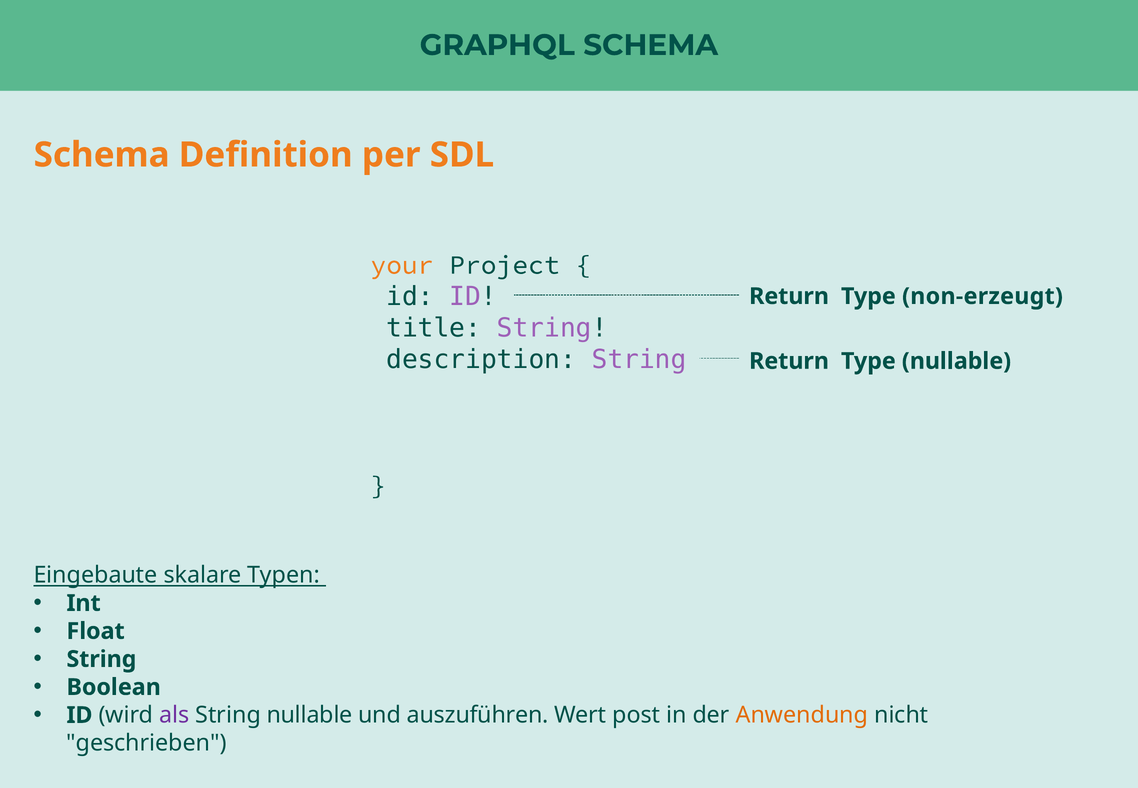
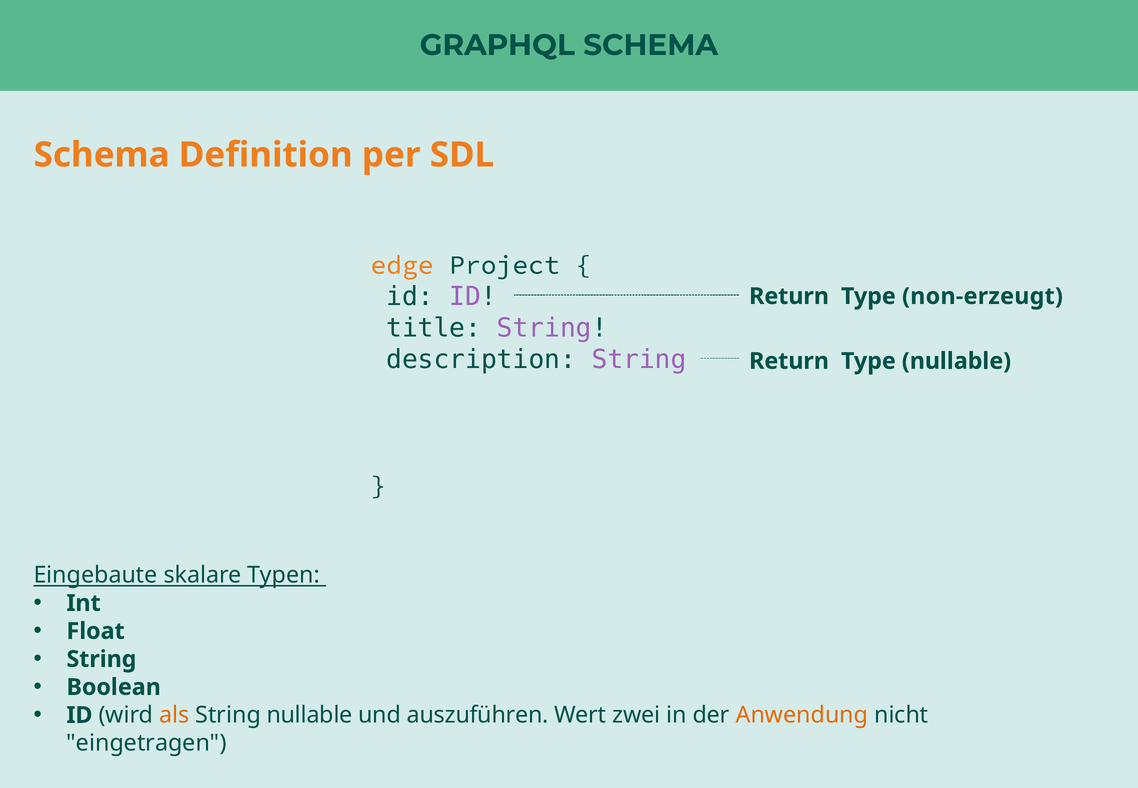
your: your -> edge (402, 265)
als colour: purple -> orange (174, 715)
post: post -> zwei (636, 715)
geschrieben: geschrieben -> eingetragen (146, 743)
